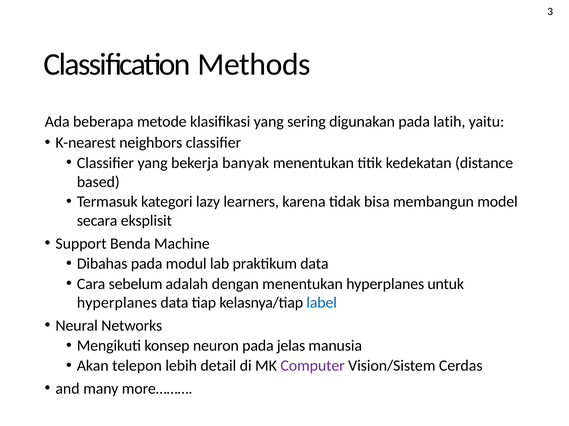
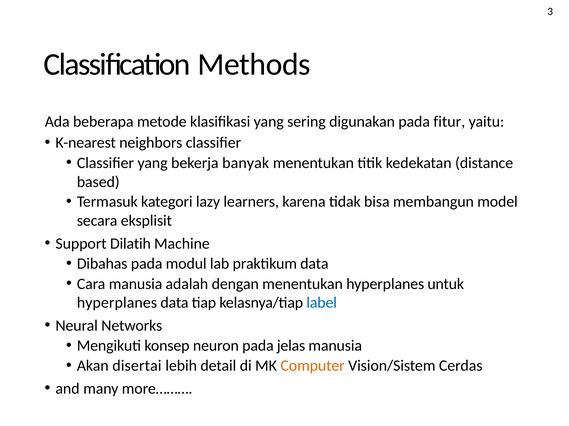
latih: latih -> fitur (449, 122)
Benda: Benda -> Dilatih (130, 244)
Cara sebelum: sebelum -> manusia (136, 284)
telepon: telepon -> disertai (137, 366)
Computer colour: purple -> orange (313, 366)
